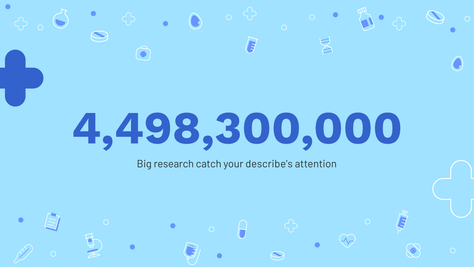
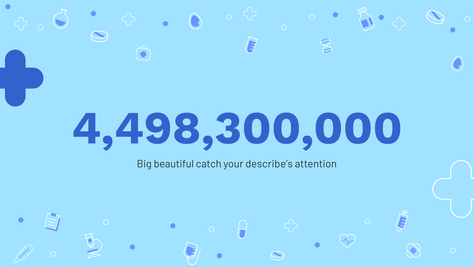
research: research -> beautiful (174, 164)
